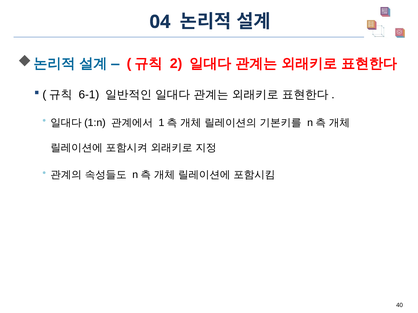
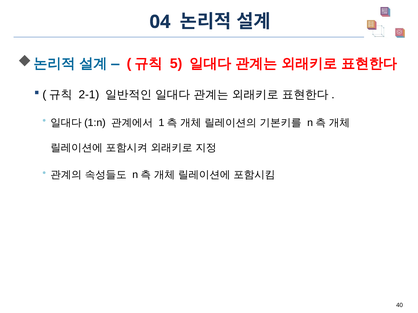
2: 2 -> 5 (176, 64)
6-1: 6-1 -> 2-1 (89, 95)
